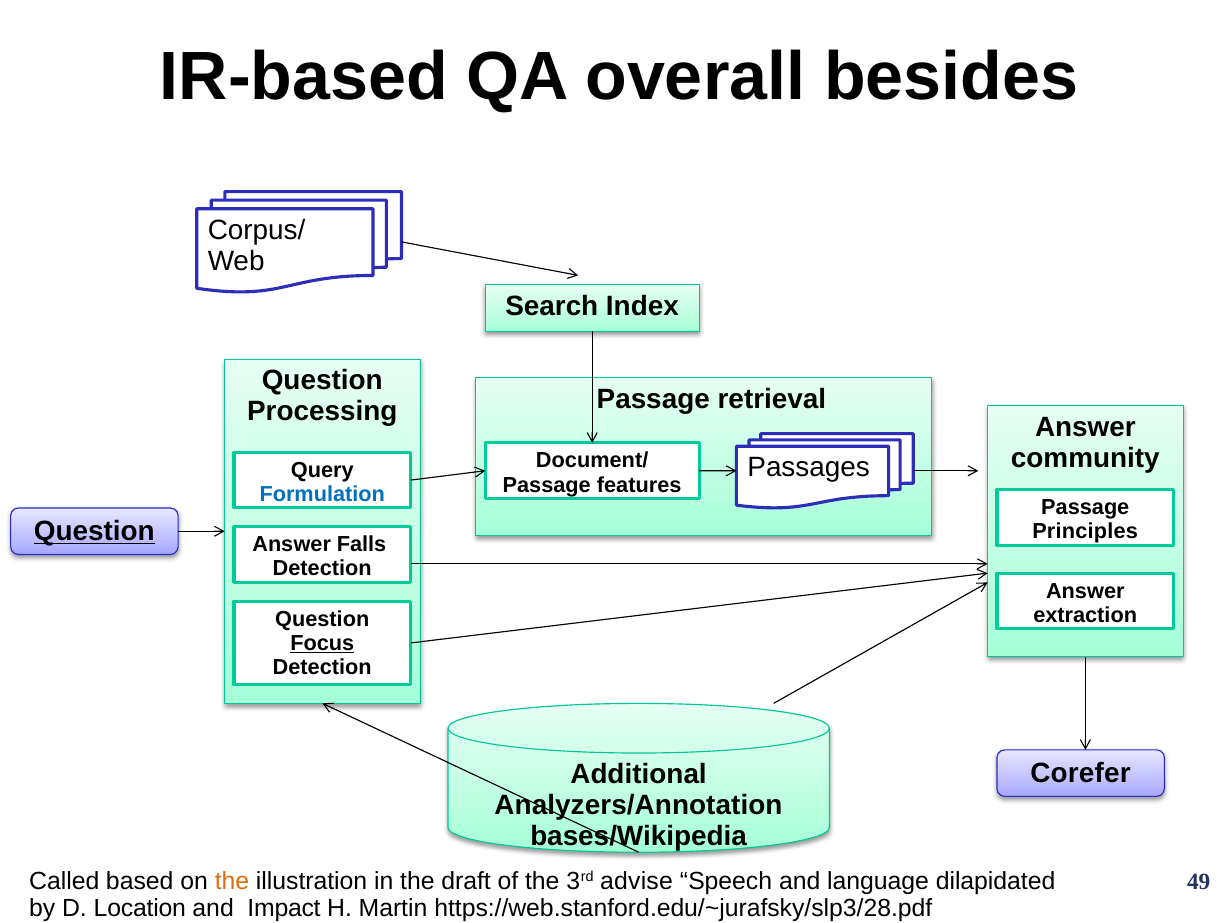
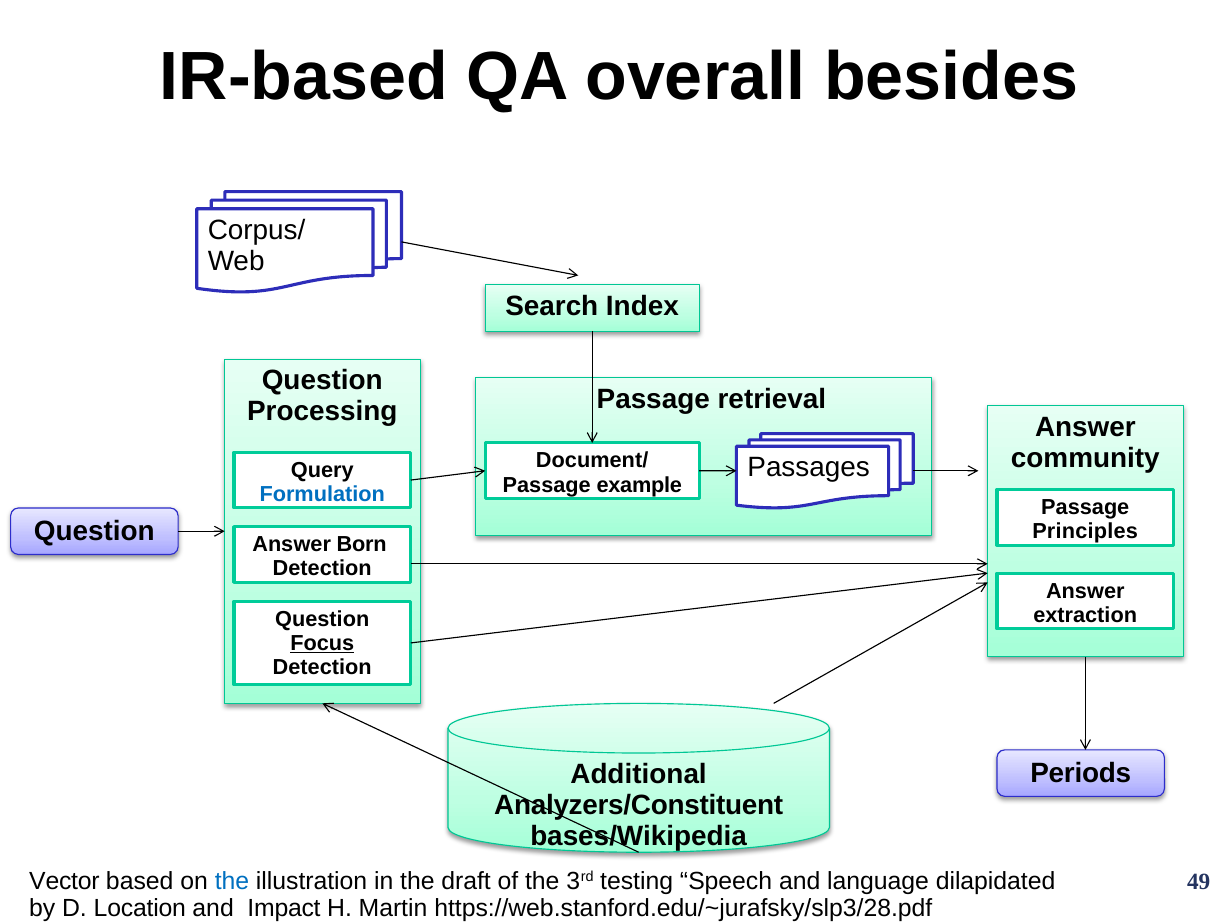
features: features -> example (639, 485)
Question underline: present -> none (94, 532)
Falls: Falls -> Born (362, 544)
Corefer: Corefer -> Periods (1081, 774)
Analyzers/Annotation: Analyzers/Annotation -> Analyzers/Constituent (639, 806)
Called: Called -> Vector (64, 881)
the colour: orange -> blue (232, 881)
advise: advise -> testing (637, 881)
